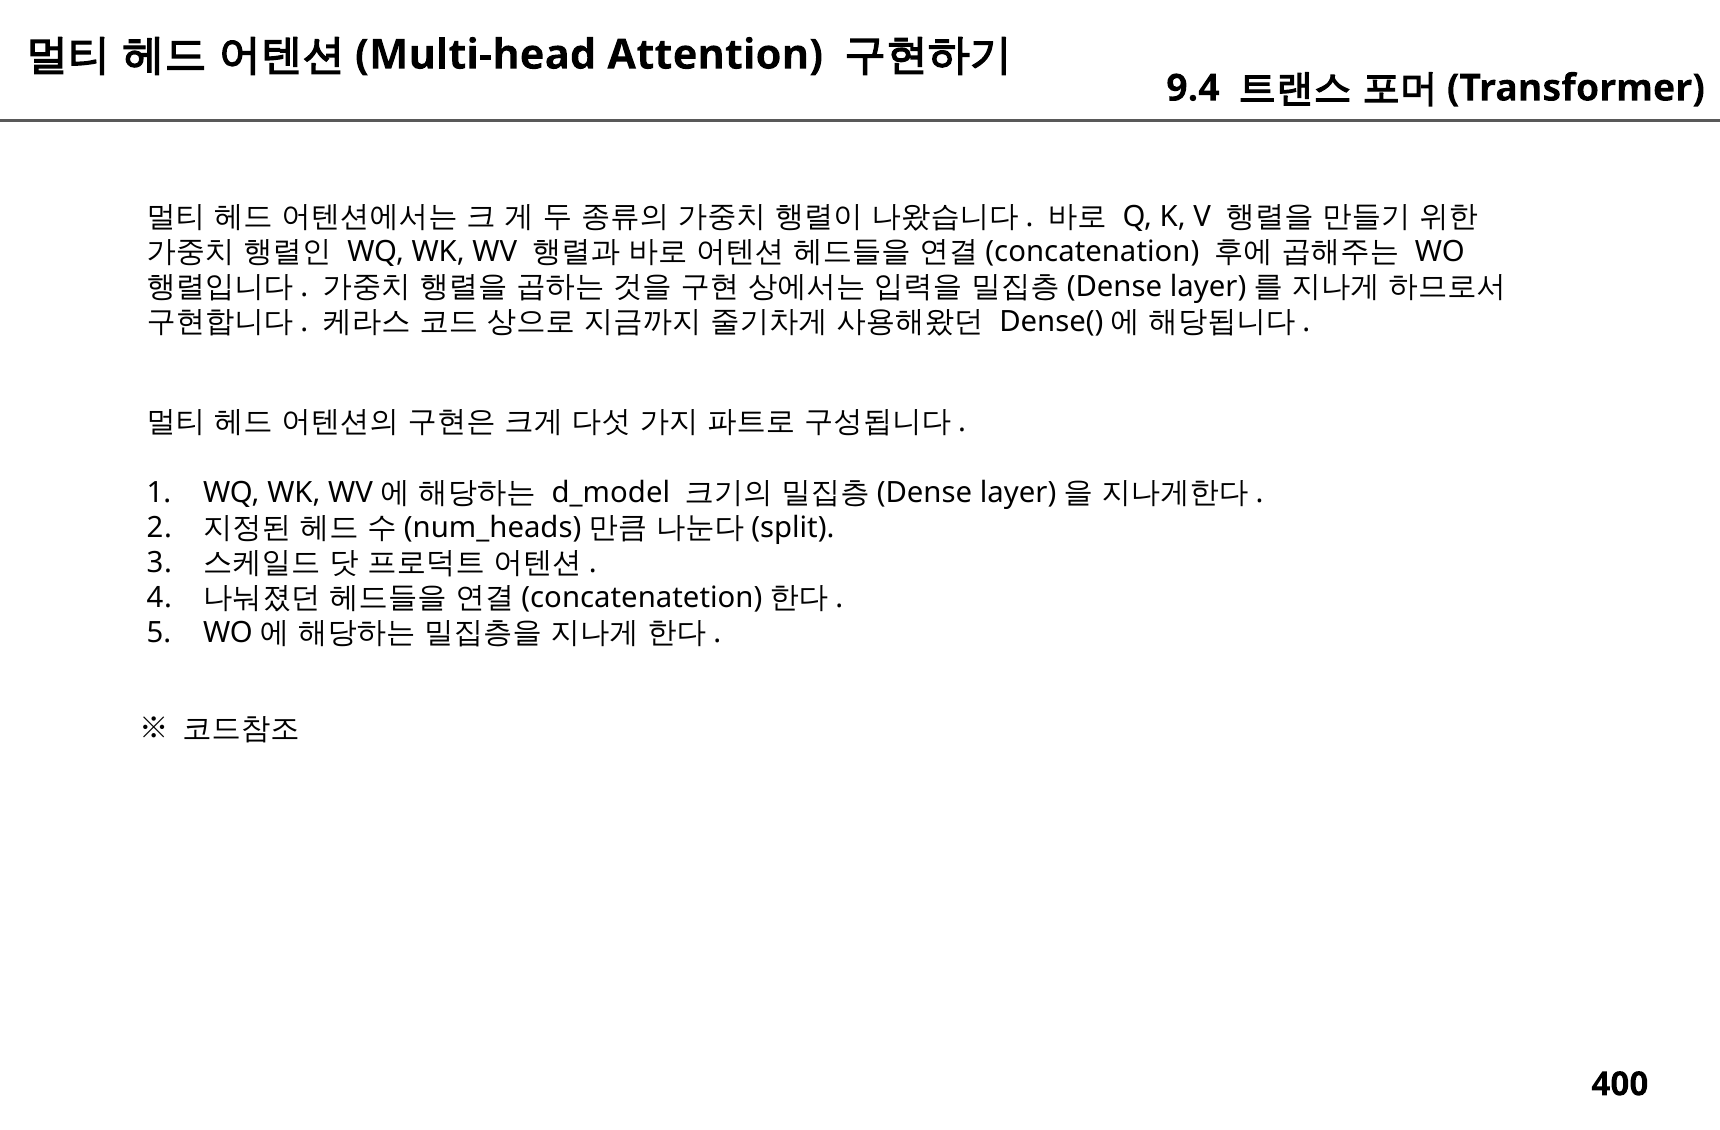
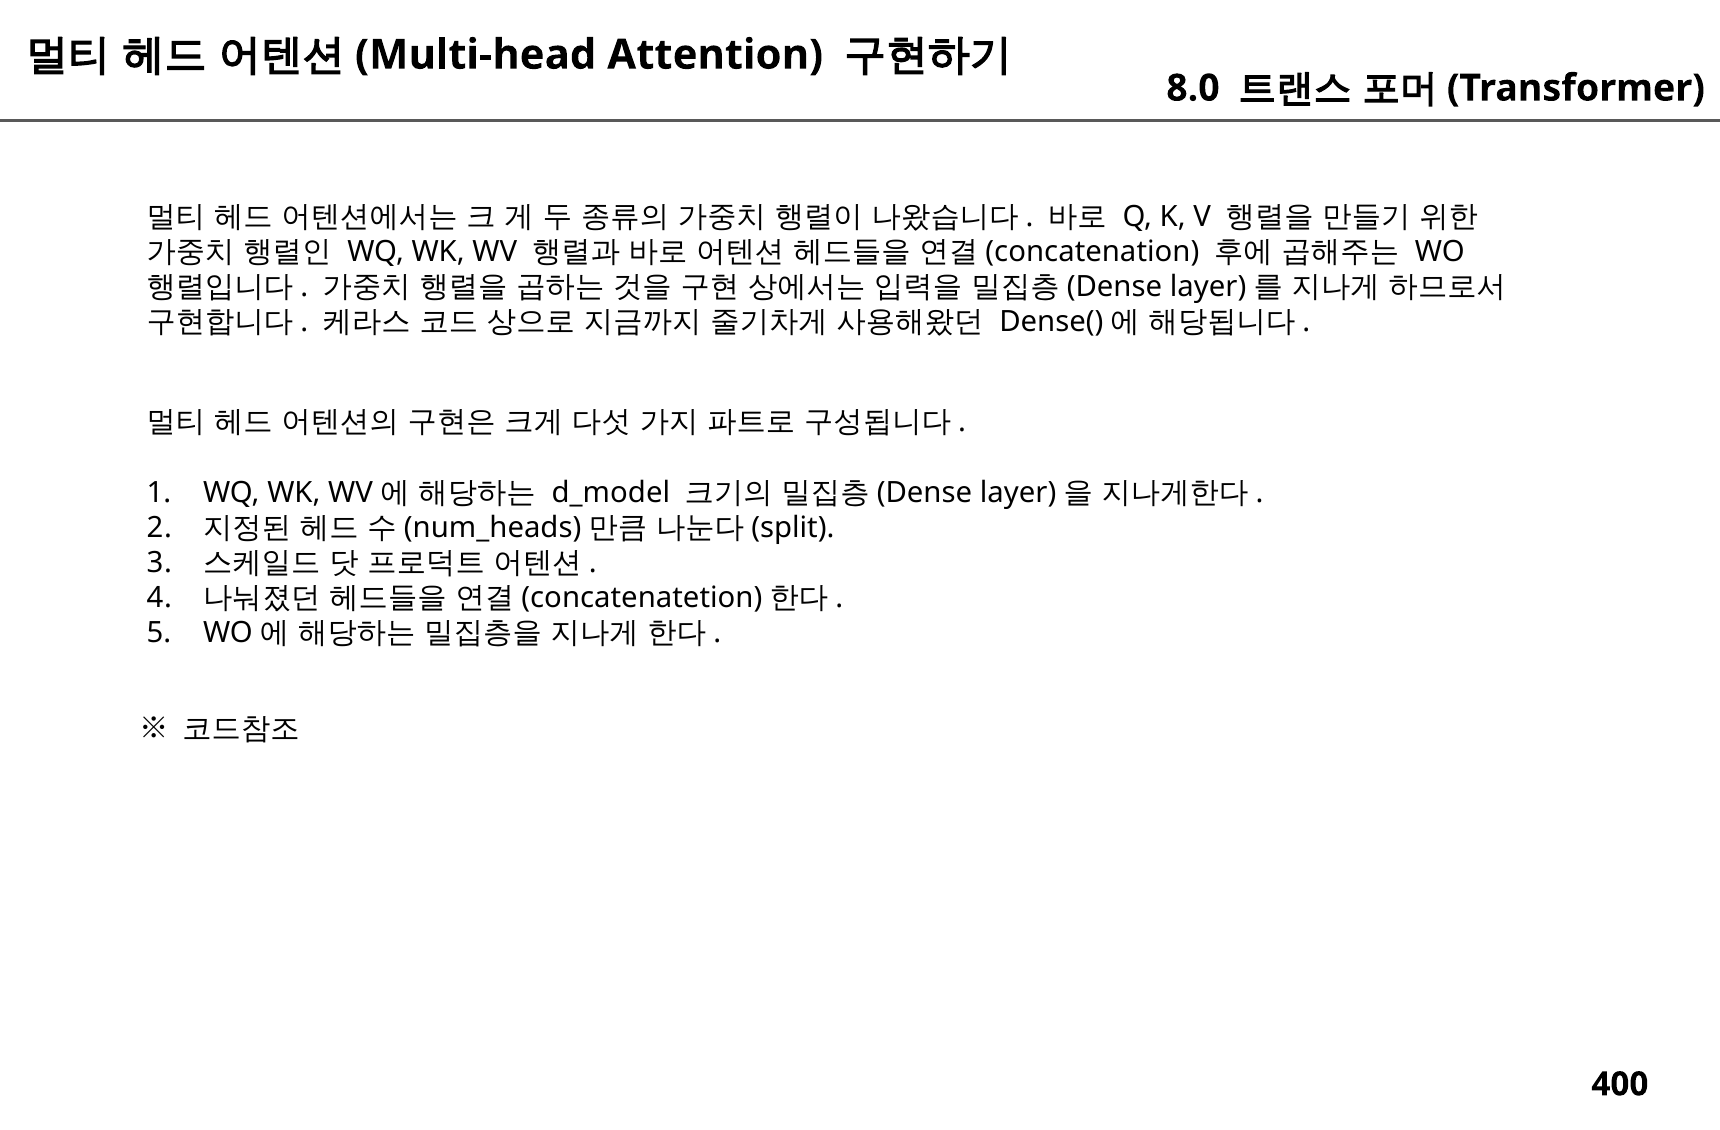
9.4: 9.4 -> 8.0 (1193, 88)
